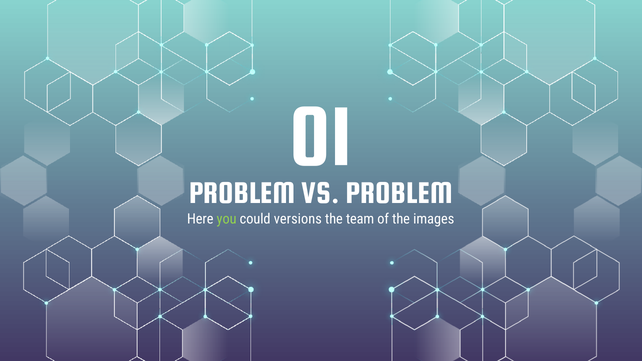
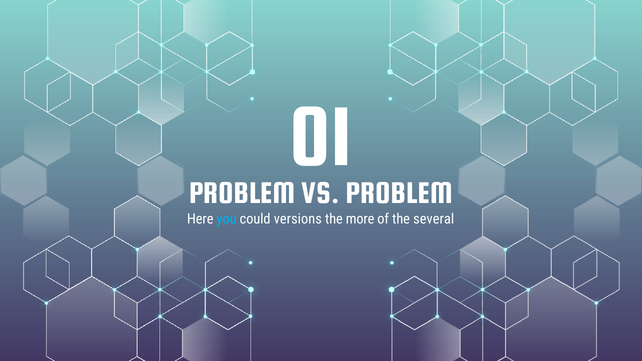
you colour: light green -> light blue (227, 219)
team: team -> more (360, 219)
images: images -> several (434, 219)
